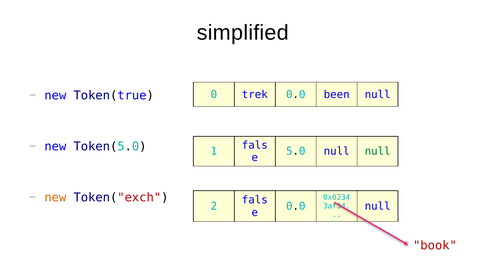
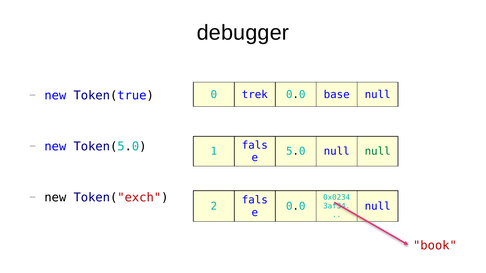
simplified: simplified -> debugger (243, 33)
been: been -> base (337, 95)
new colour: orange -> black (55, 198)
